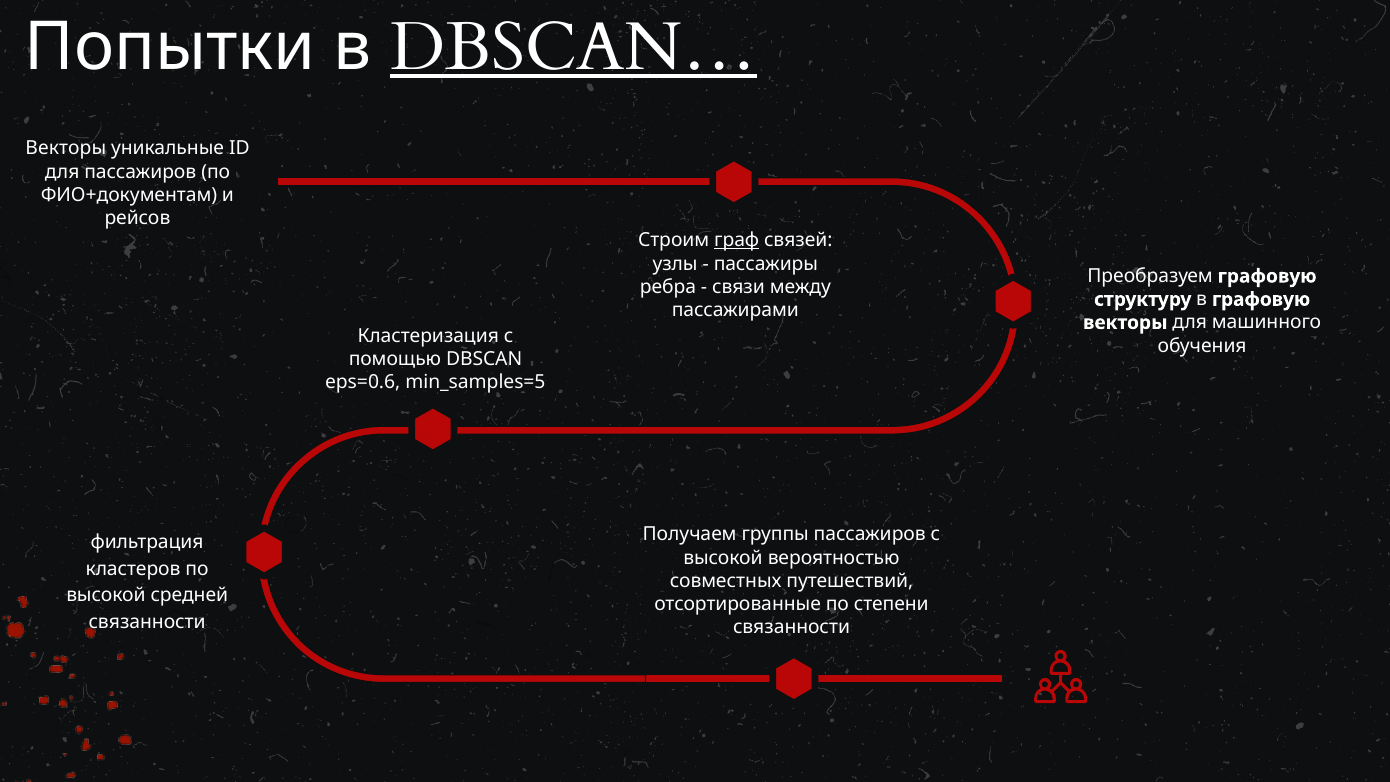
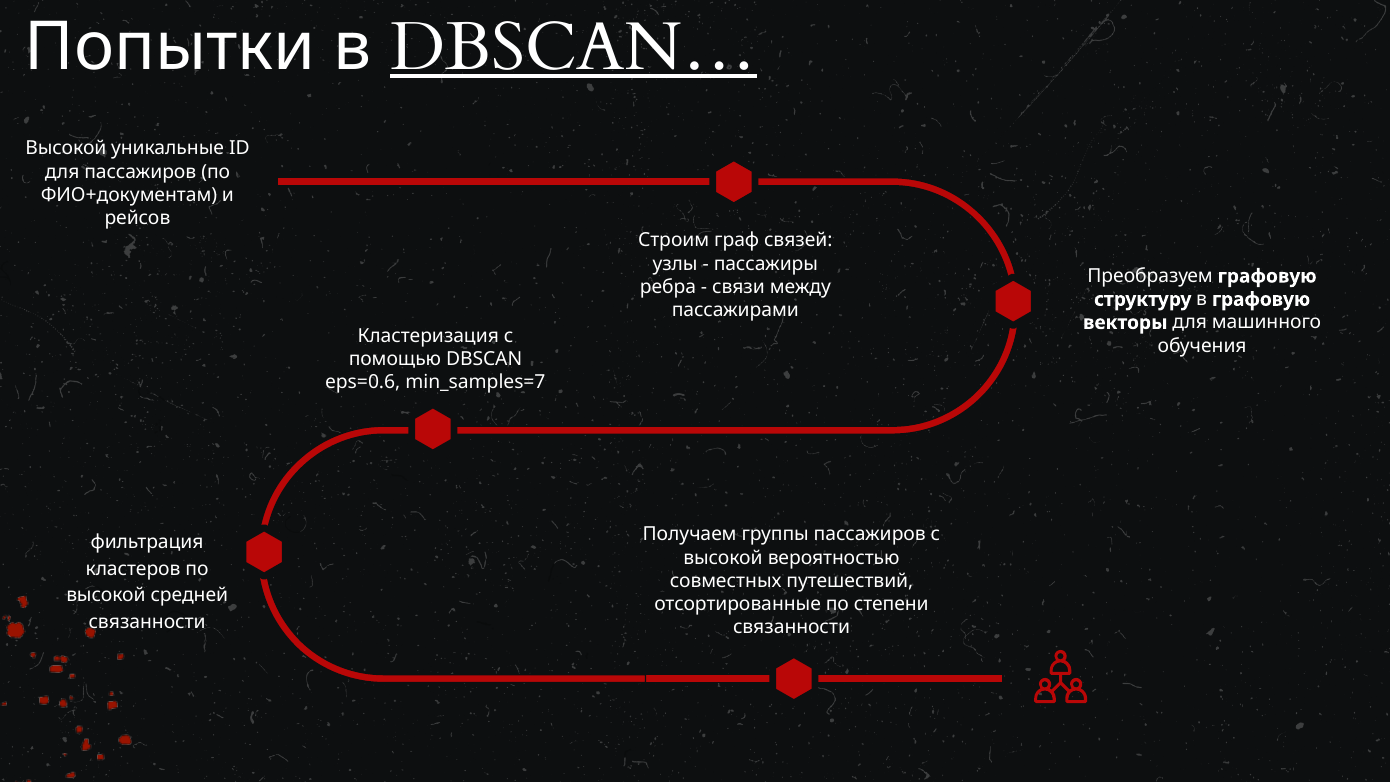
Векторы: Векторы -> Высокой (66, 148)
граф underline: present -> none (737, 240)
min_samples=5: min_samples=5 -> min_samples=7 (475, 382)
